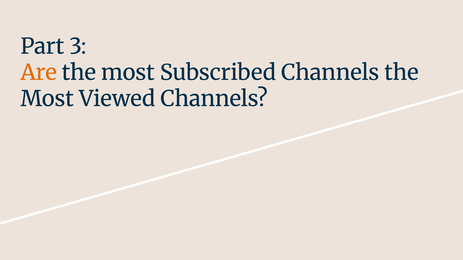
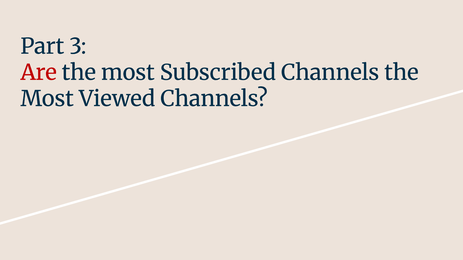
Are colour: orange -> red (39, 73)
